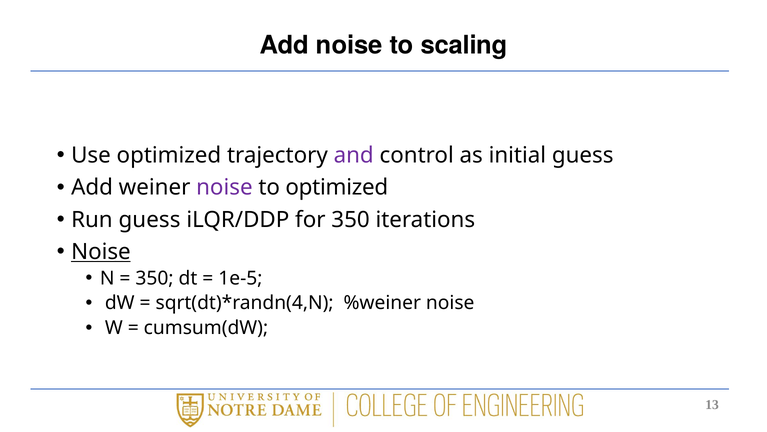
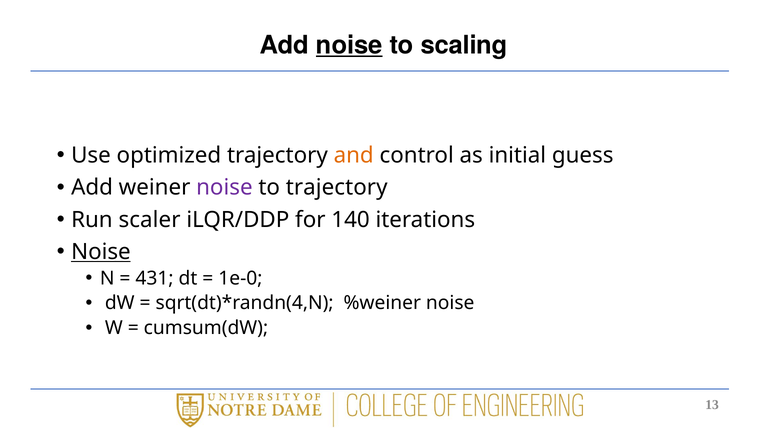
noise underline: none -> present (349, 45)
and colour: purple -> orange (354, 155)
to optimized: optimized -> trajectory (337, 187)
Run guess: guess -> scaler (150, 219)
for 350: 350 -> 140 (351, 219)
350: 350 -> 431 (155, 278)
1e-5: 1e-5 -> 1e-0 (240, 278)
